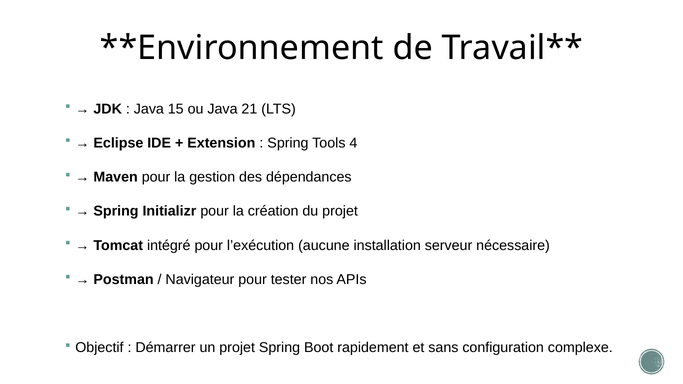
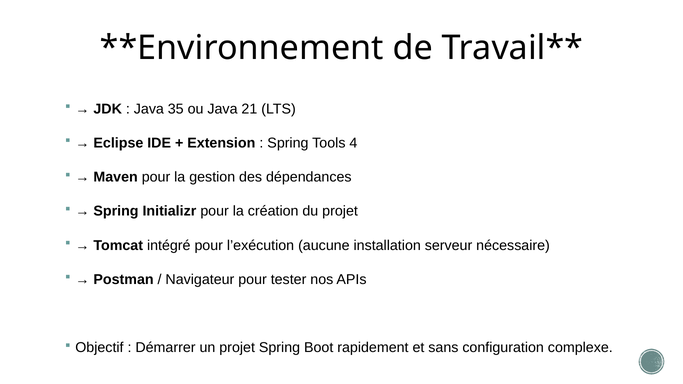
15: 15 -> 35 (176, 109)
